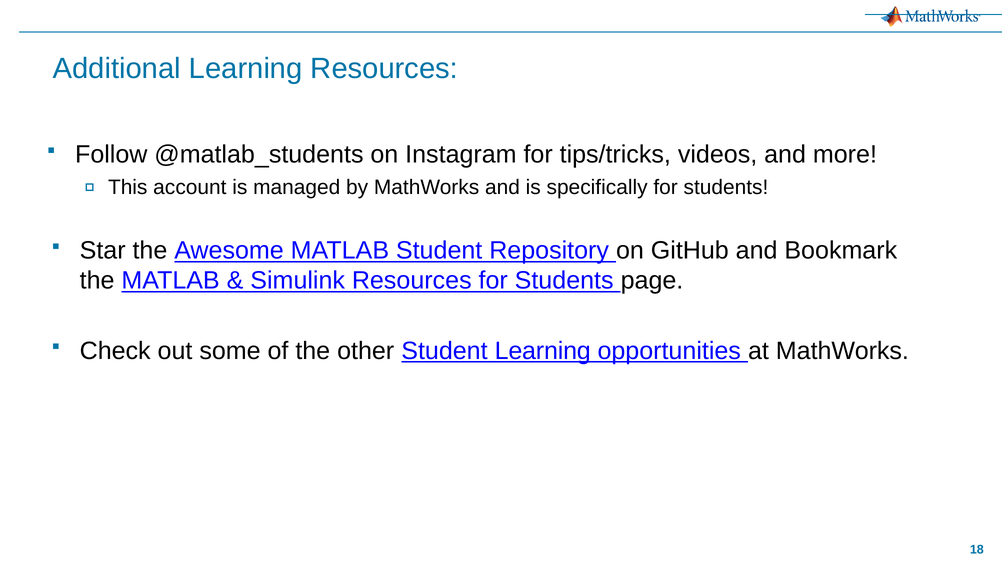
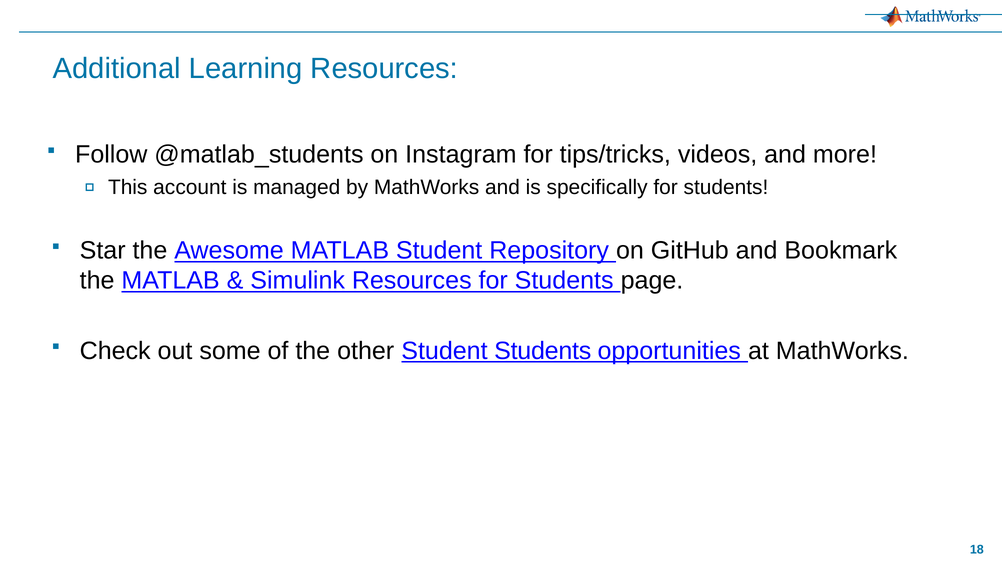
Student Learning: Learning -> Students (543, 351)
